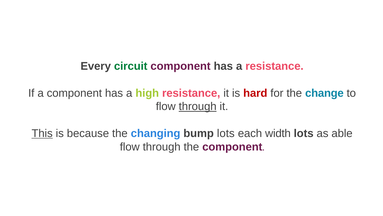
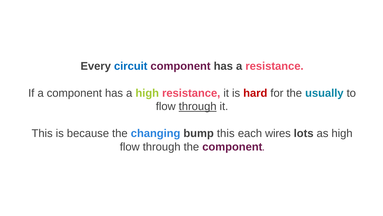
circuit colour: green -> blue (131, 66)
change: change -> usually (324, 93)
This underline: present -> none (42, 133)
bump lots: lots -> this (226, 133)
width: width -> wires (278, 133)
as able: able -> high (342, 133)
